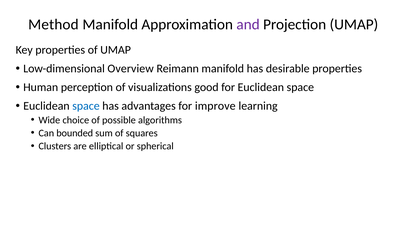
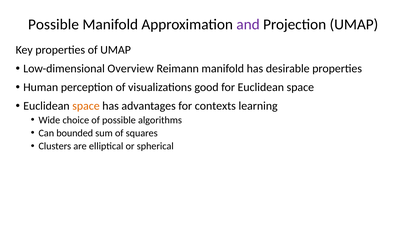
Method: Method -> Possible (53, 25)
space colour: blue -> orange (86, 106)
improve: improve -> contexts (215, 106)
